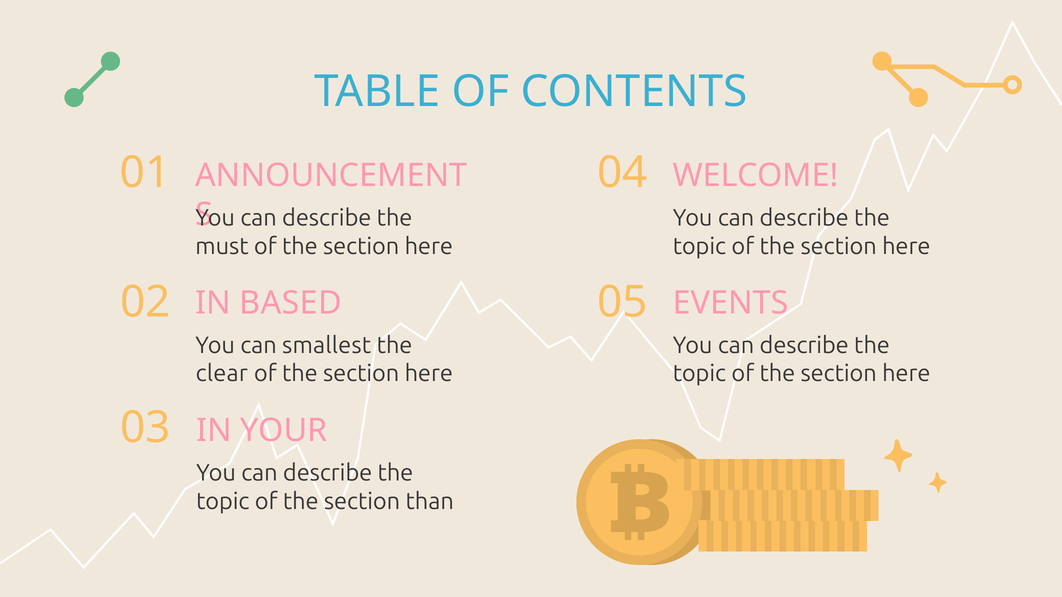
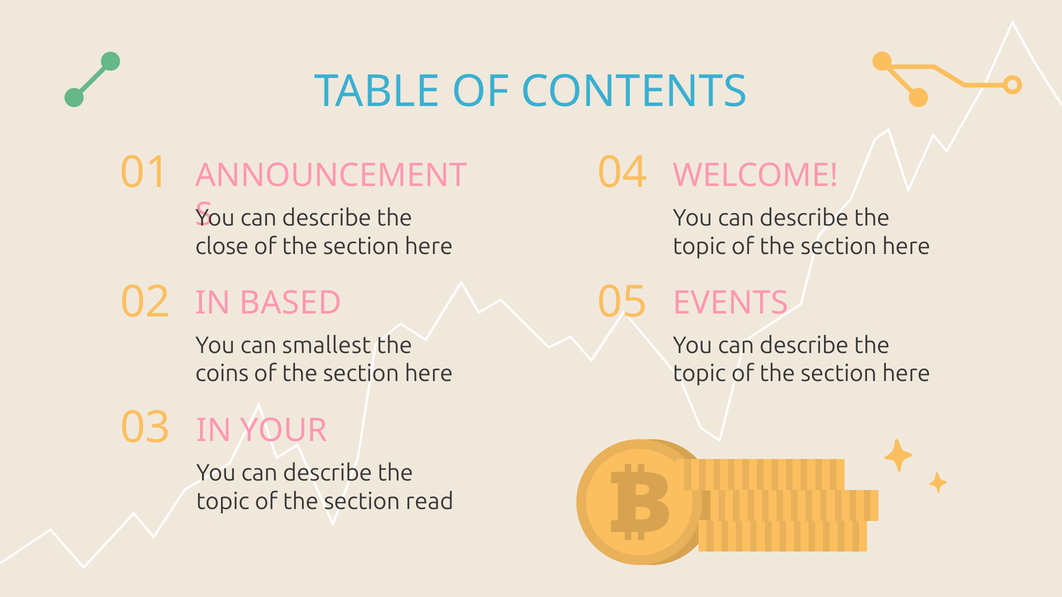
must: must -> close (222, 247)
clear: clear -> coins (222, 374)
than: than -> read (430, 502)
